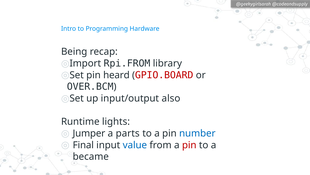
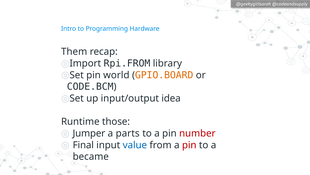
Being: Being -> Them (74, 52)
heard: heard -> world (116, 75)
GPIO.BOARD colour: red -> orange (164, 75)
OVER.BCM: OVER.BCM -> CODE.BCM (90, 86)
also: also -> idea (171, 98)
lights: lights -> those (116, 121)
number colour: blue -> red (197, 133)
